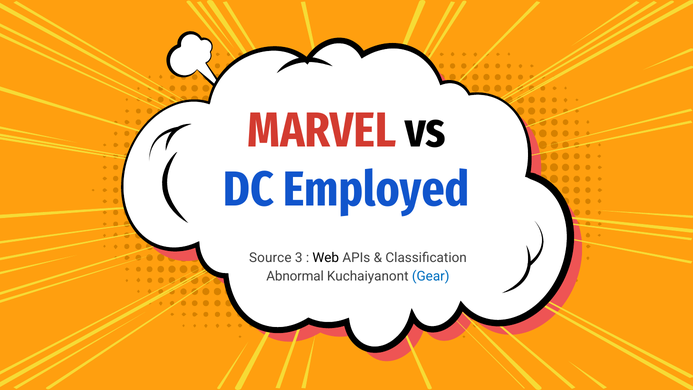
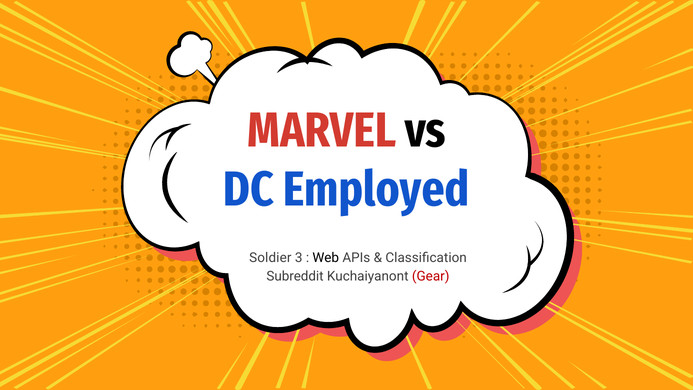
Source: Source -> Soldier (270, 257)
Abnormal: Abnormal -> Subreddit (295, 276)
Gear colour: blue -> red (431, 276)
